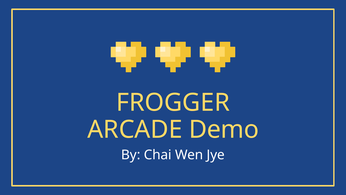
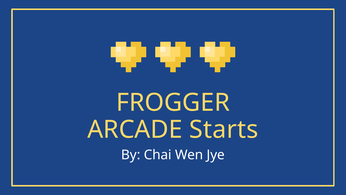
Demo: Demo -> Starts (224, 129)
